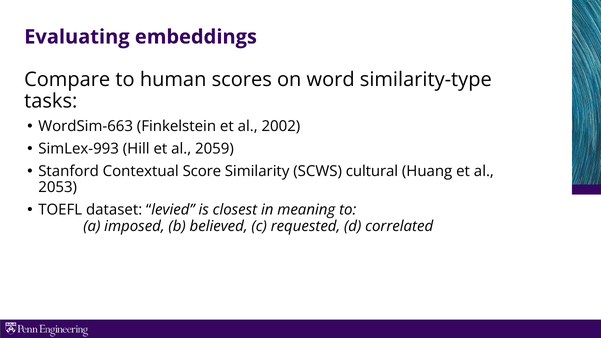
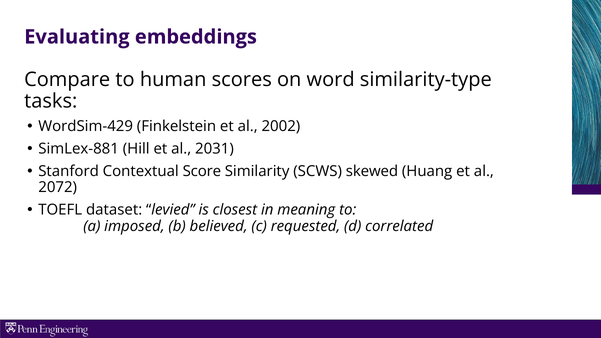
WordSim-663: WordSim-663 -> WordSim-429 (86, 126)
SimLex-993: SimLex-993 -> SimLex-881 (79, 149)
2059: 2059 -> 2031 (214, 149)
cultural: cultural -> skewed (372, 171)
2053: 2053 -> 2072 (58, 188)
